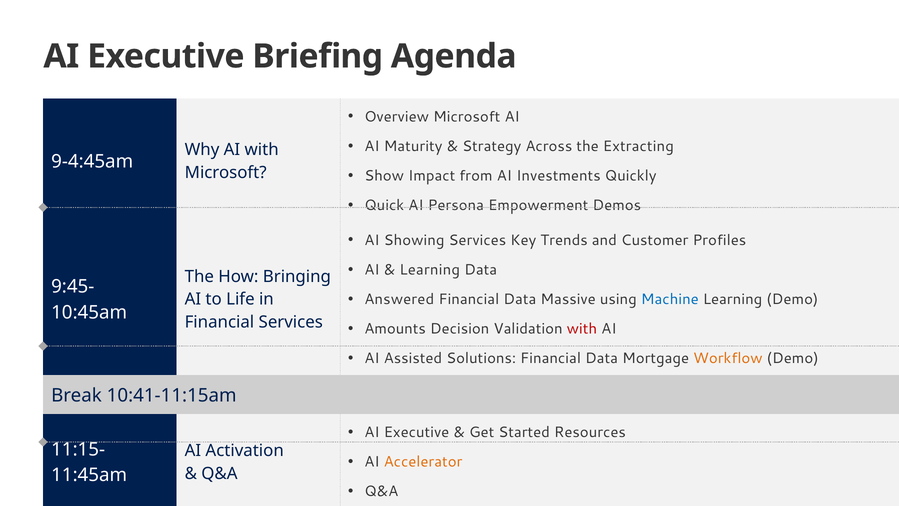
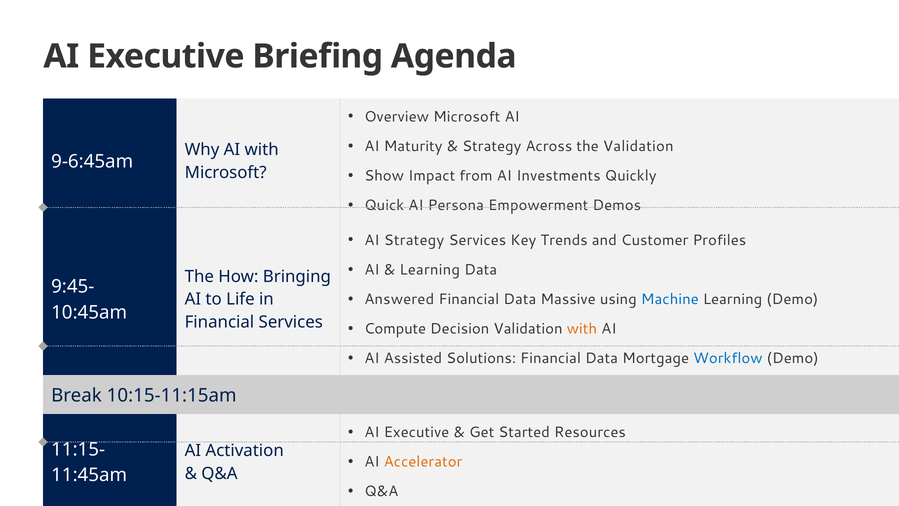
the Extracting: Extracting -> Validation (638, 146)
9-4:45am: 9-4:45am -> 9-6:45am (92, 161)
AI Showing: Showing -> Strategy (414, 240)
Amounts: Amounts -> Compute (395, 329)
with colour: red -> orange (582, 329)
Workflow colour: orange -> blue (728, 358)
10:41-11:15am: 10:41-11:15am -> 10:15-11:15am (172, 395)
